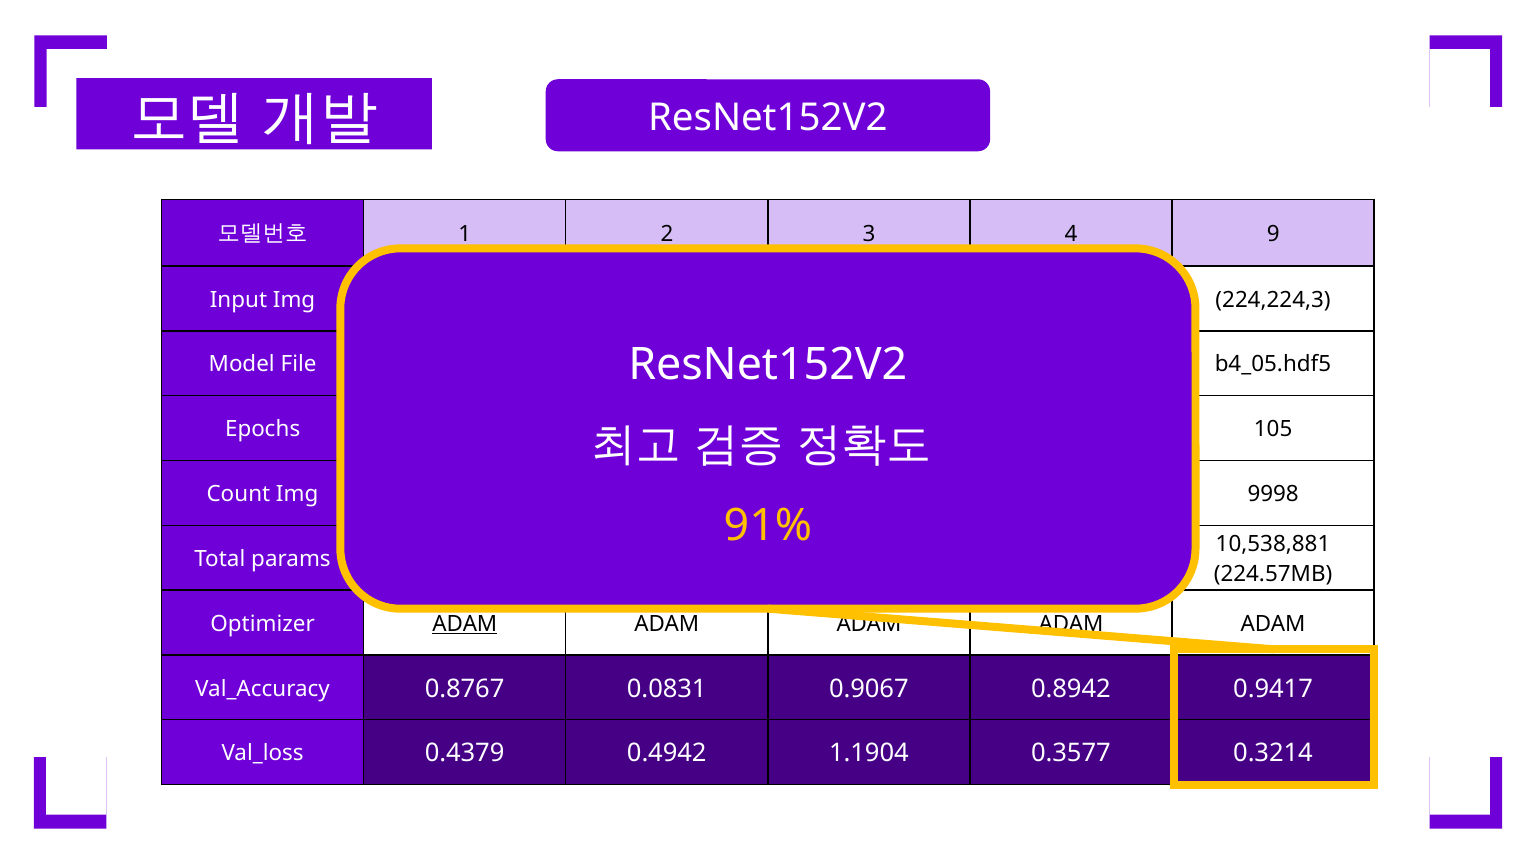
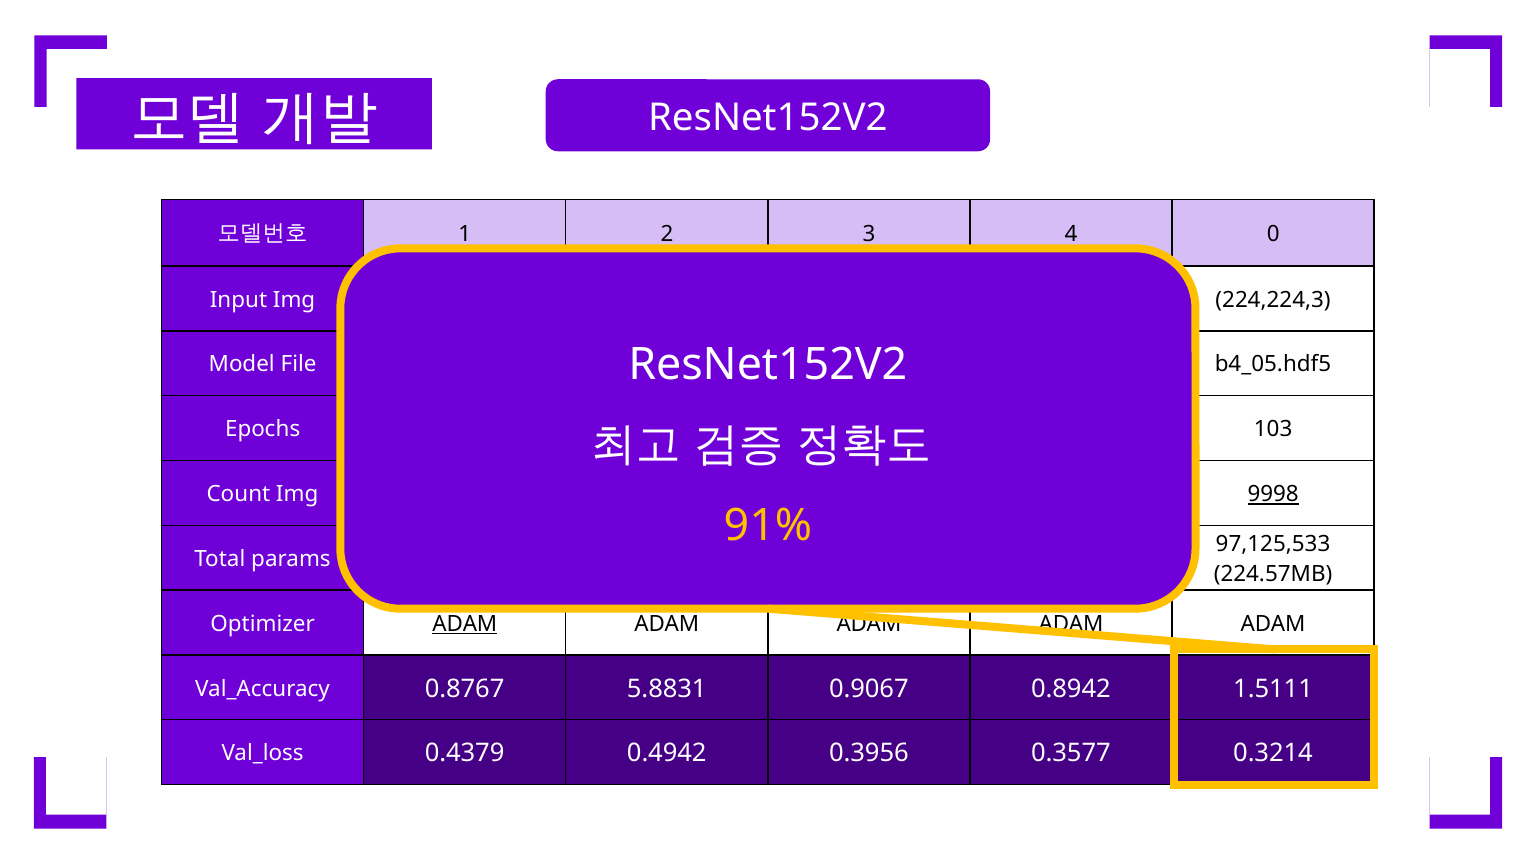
9: 9 -> 0 (1273, 234)
105: 105 -> 103 (1273, 429)
9998 underline: none -> present (1273, 494)
10,538,881: 10,538,881 -> 97,125,533 (1273, 544)
0.0831: 0.0831 -> 5.8831 (667, 689)
0.9417: 0.9417 -> 1.5111 (1273, 689)
1.1904: 1.1904 -> 0.3956 (869, 754)
